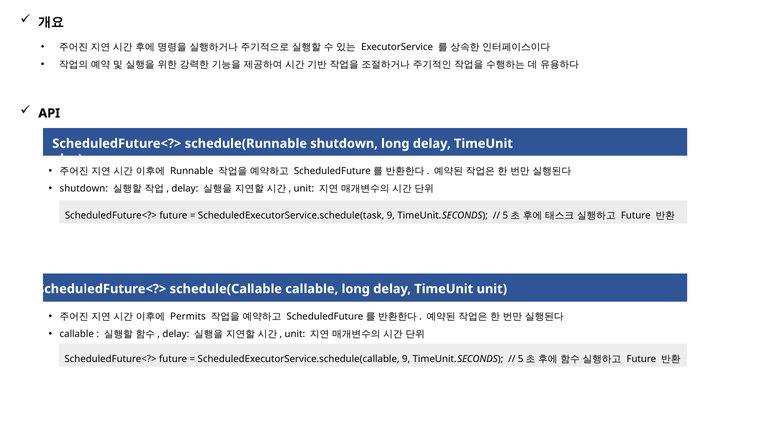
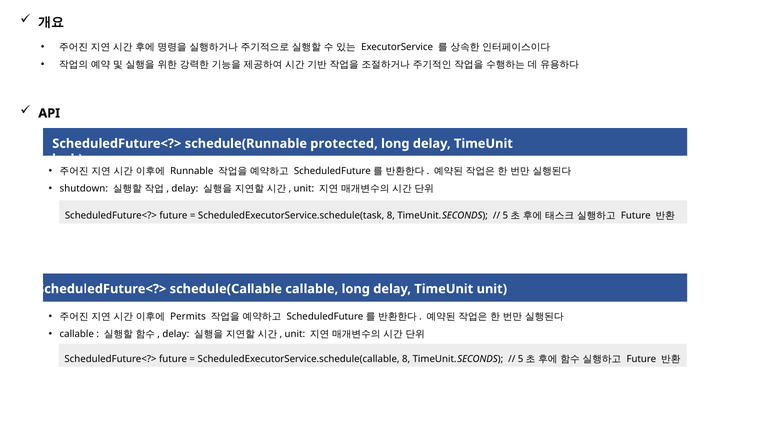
schedule(Runnable shutdown: shutdown -> protected (344, 143)
else: else -> lock (67, 159)
ScheduledExecutorService.schedule(task 9: 9 -> 8 (391, 215)
ScheduledExecutorService.schedule(callable 9: 9 -> 8 (406, 358)
